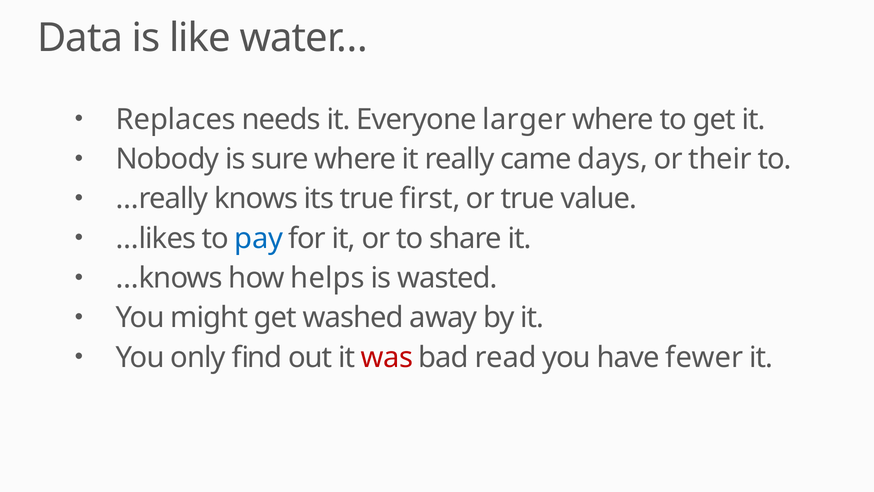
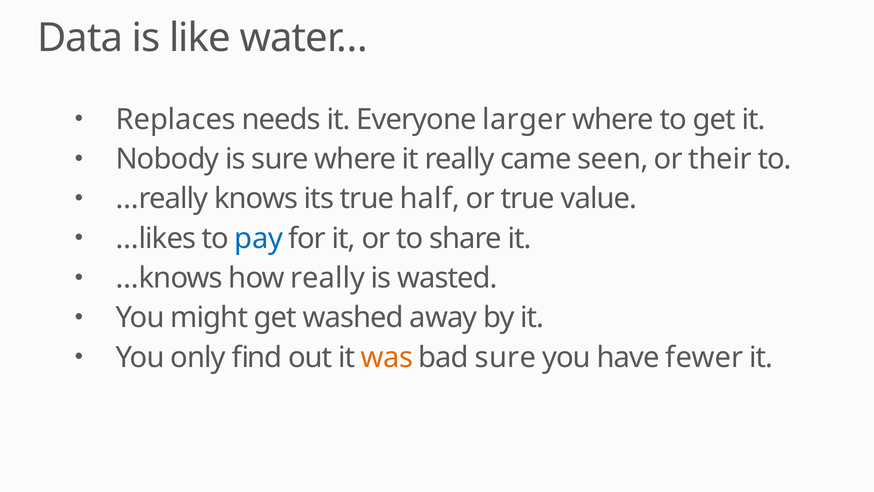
days: days -> seen (613, 159)
first: first -> half (430, 199)
how helps: helps -> really (328, 278)
was colour: red -> orange (387, 357)
bad read: read -> sure (505, 357)
